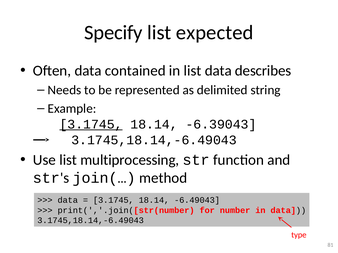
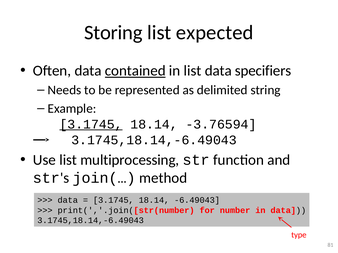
Specify: Specify -> Storing (113, 33)
contained underline: none -> present (135, 71)
describes: describes -> specifiers (263, 71)
-6.39043: -6.39043 -> -3.76594 (221, 125)
